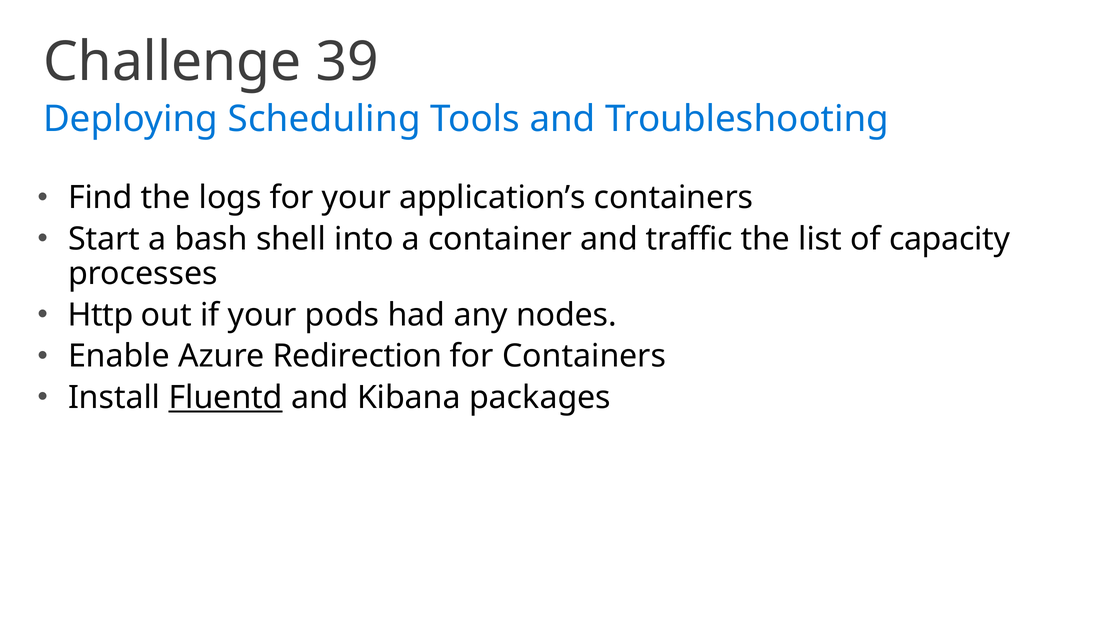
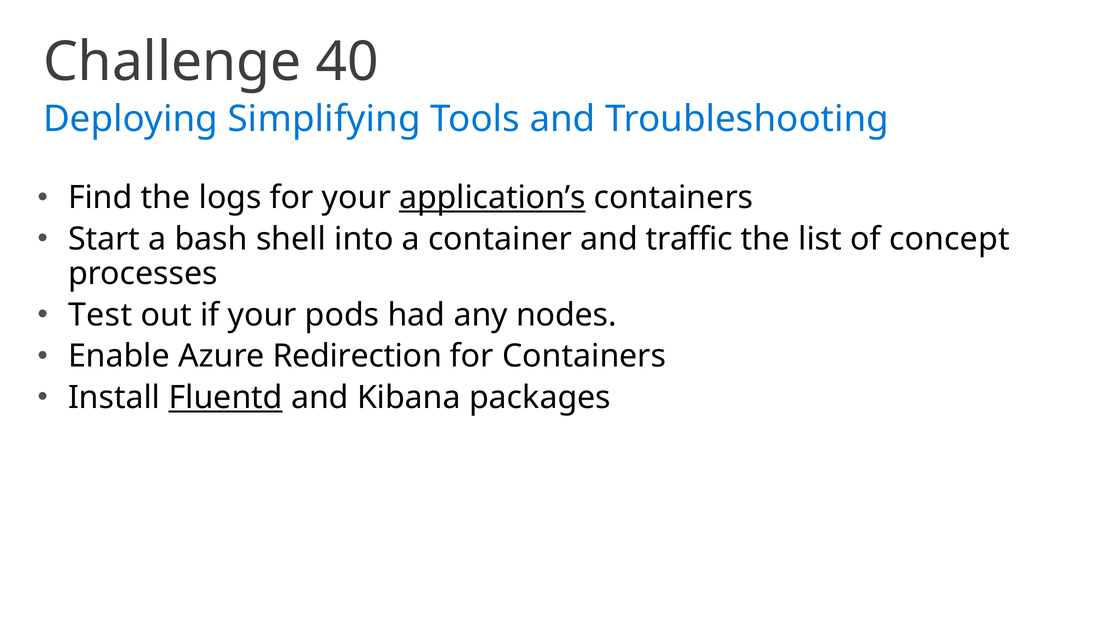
39: 39 -> 40 (347, 62)
Scheduling: Scheduling -> Simplifying (324, 119)
application’s underline: none -> present (492, 198)
capacity: capacity -> concept (949, 239)
Http: Http -> Test (100, 315)
